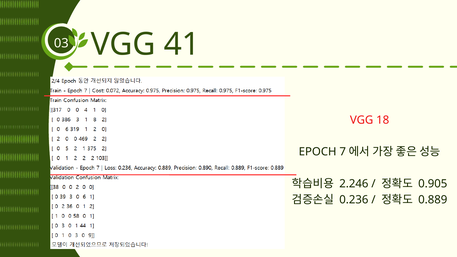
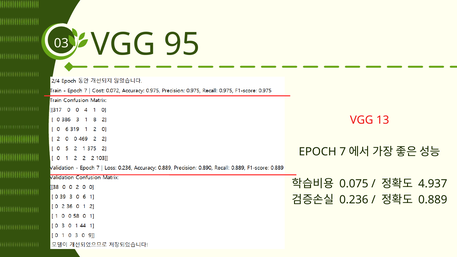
41: 41 -> 95 (182, 44)
18: 18 -> 13 (383, 120)
2.246: 2.246 -> 0.075 (354, 184)
0.905: 0.905 -> 4.937 (433, 184)
